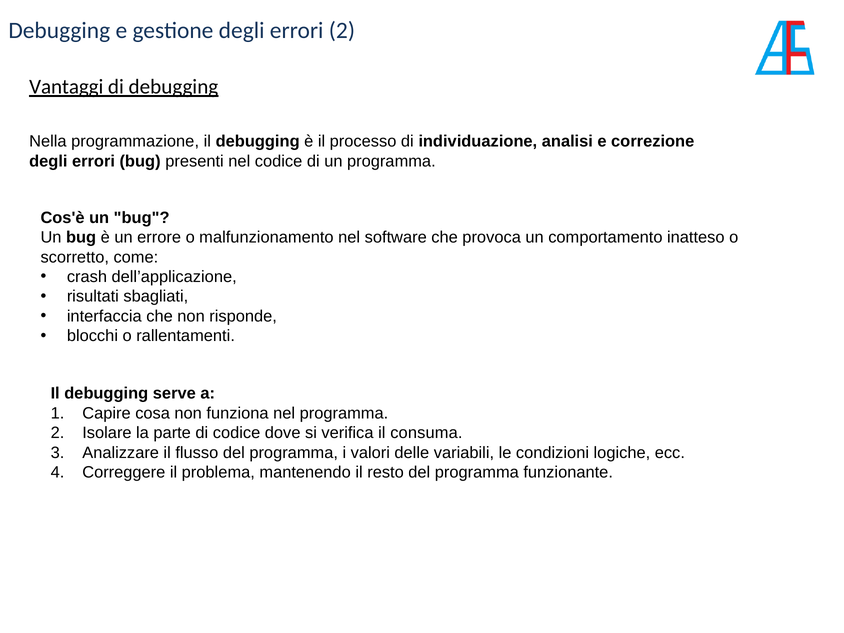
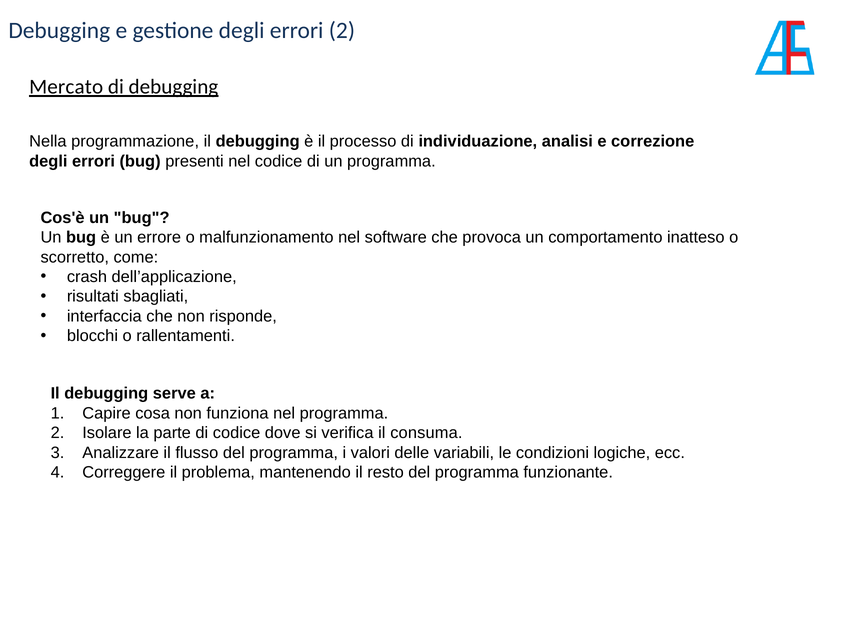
Vantaggi: Vantaggi -> Mercato (66, 87)
